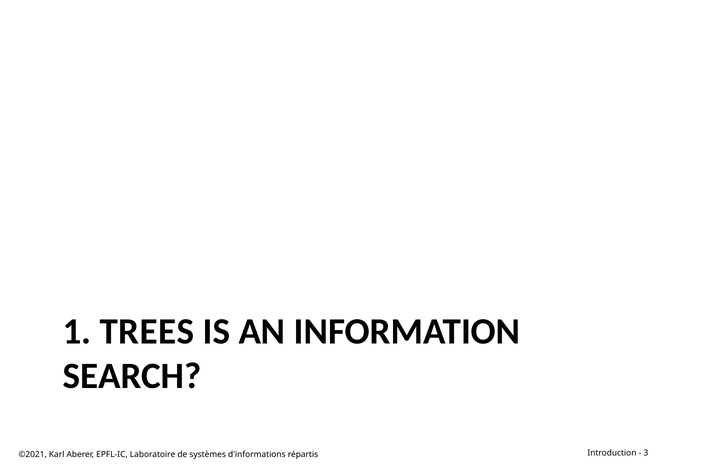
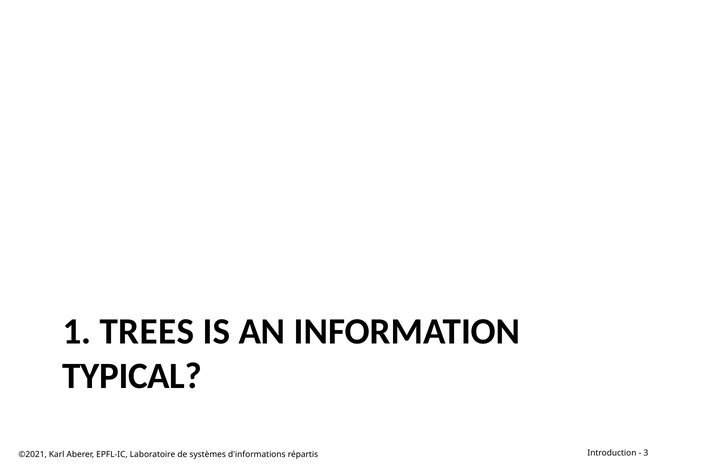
SEARCH: SEARCH -> TYPICAL (132, 376)
